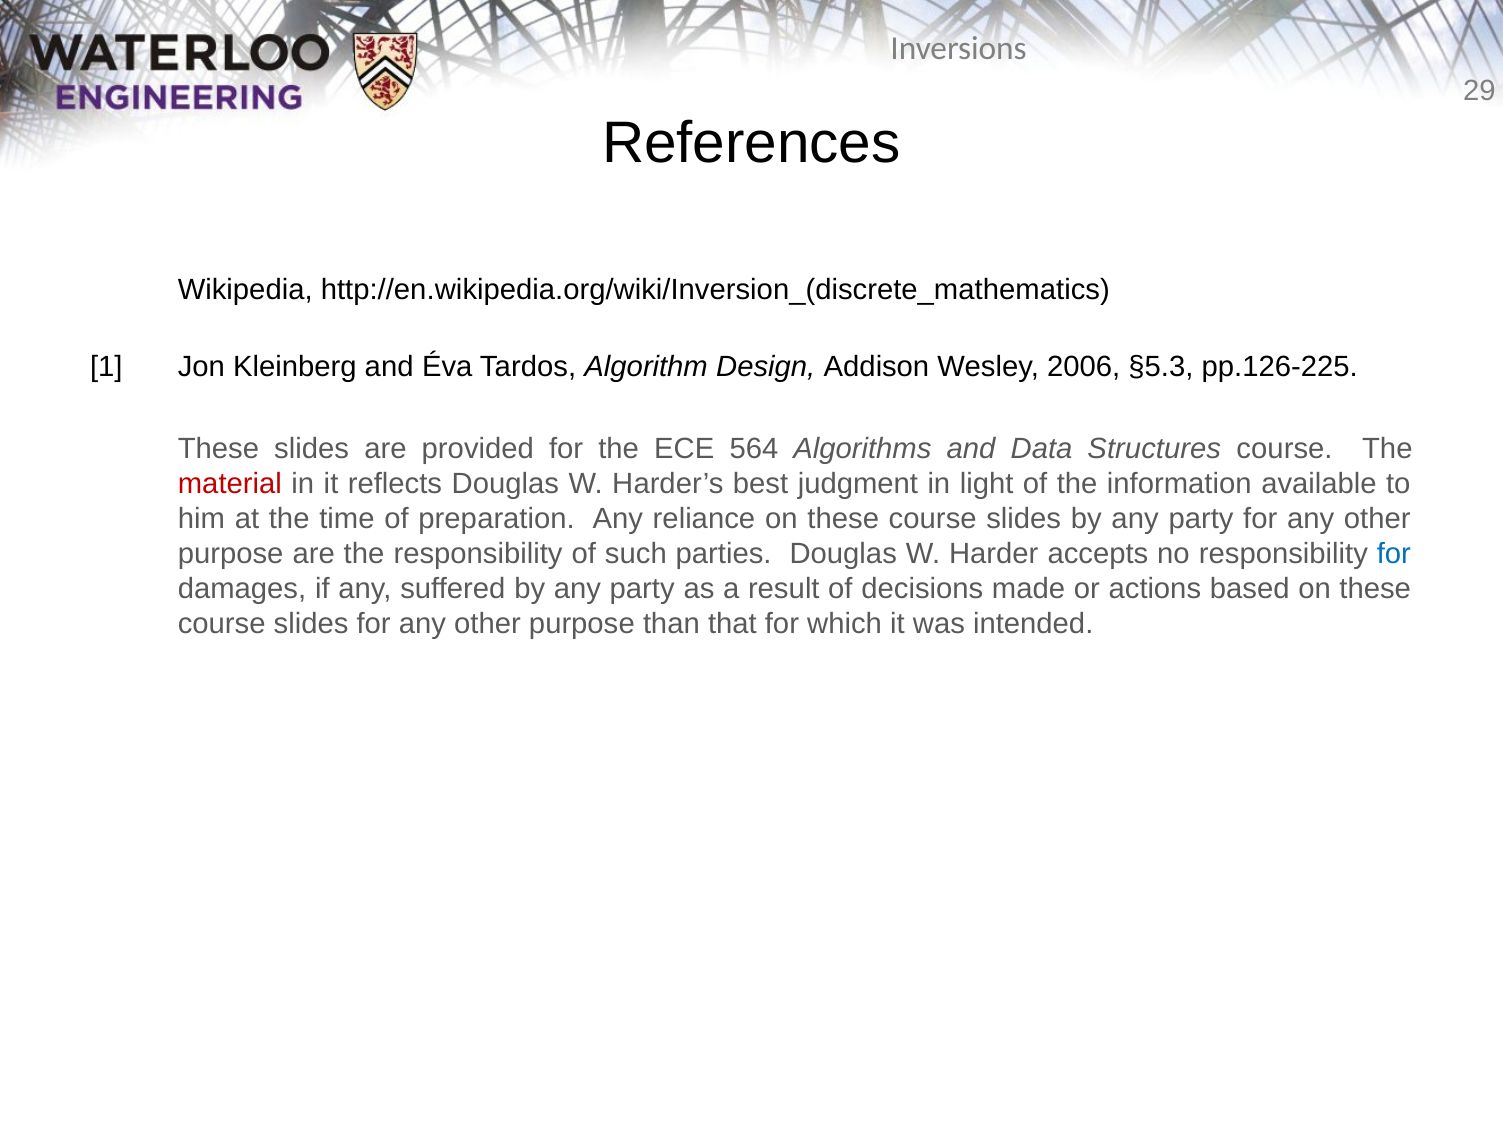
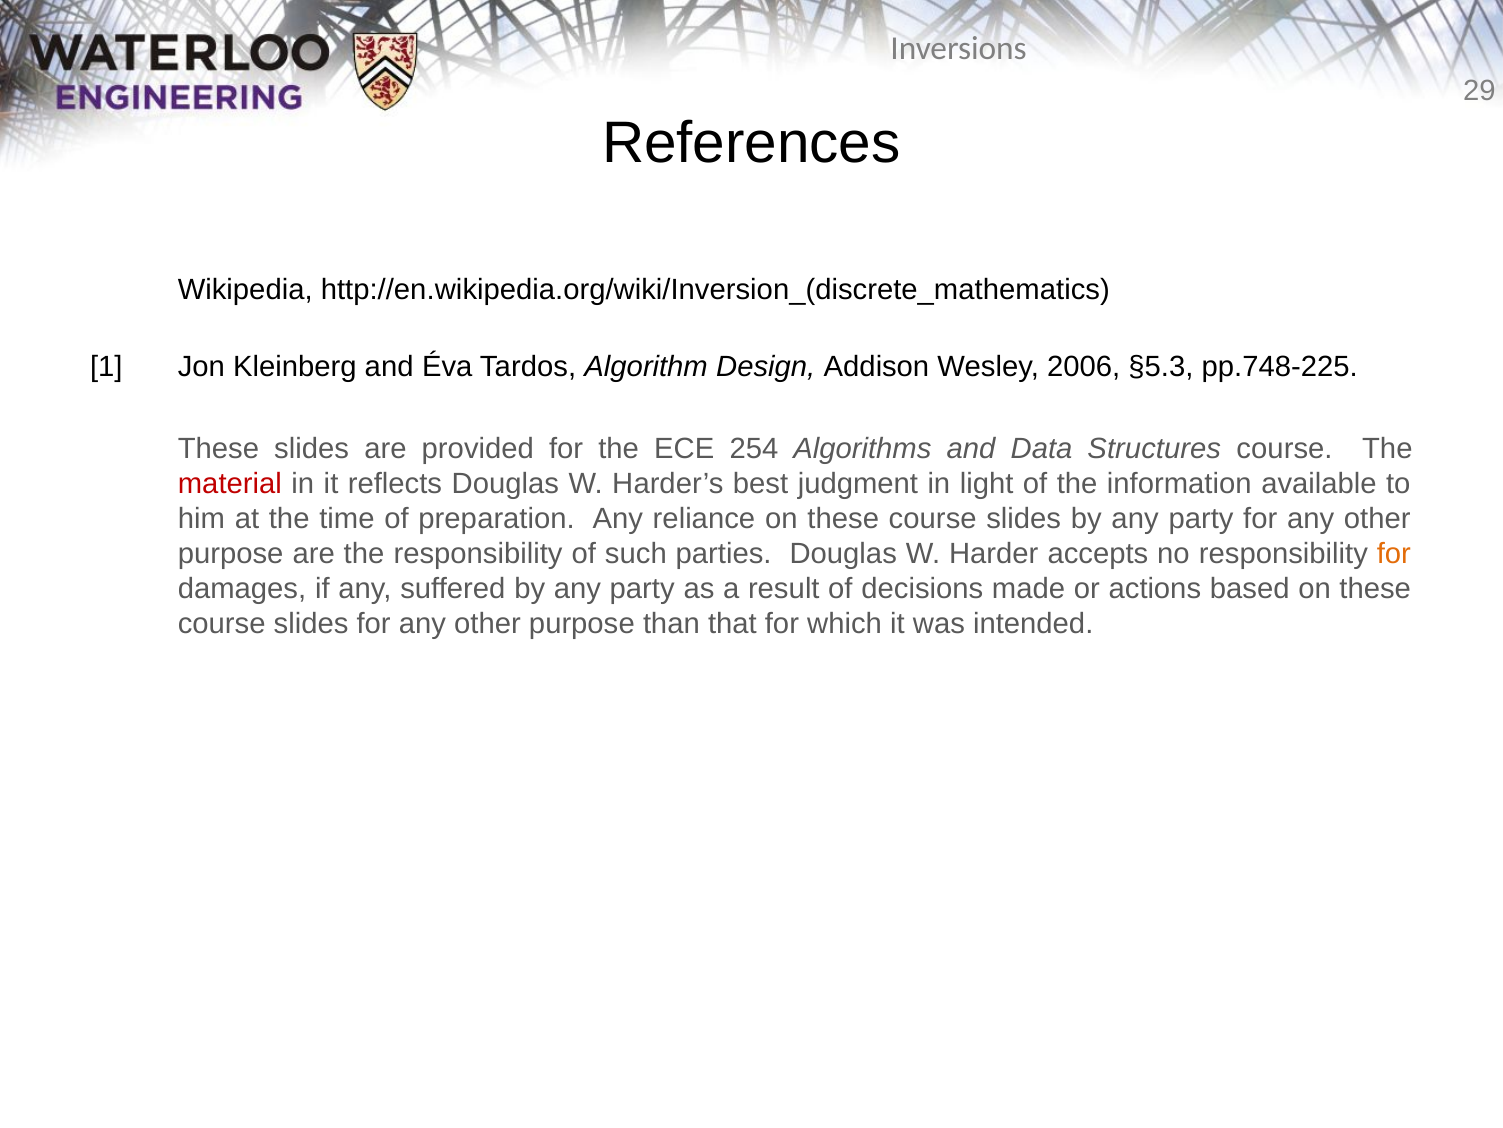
pp.126-225: pp.126-225 -> pp.748-225 (1280, 366)
564: 564 -> 254 (754, 448)
for colour: blue -> orange (1394, 553)
